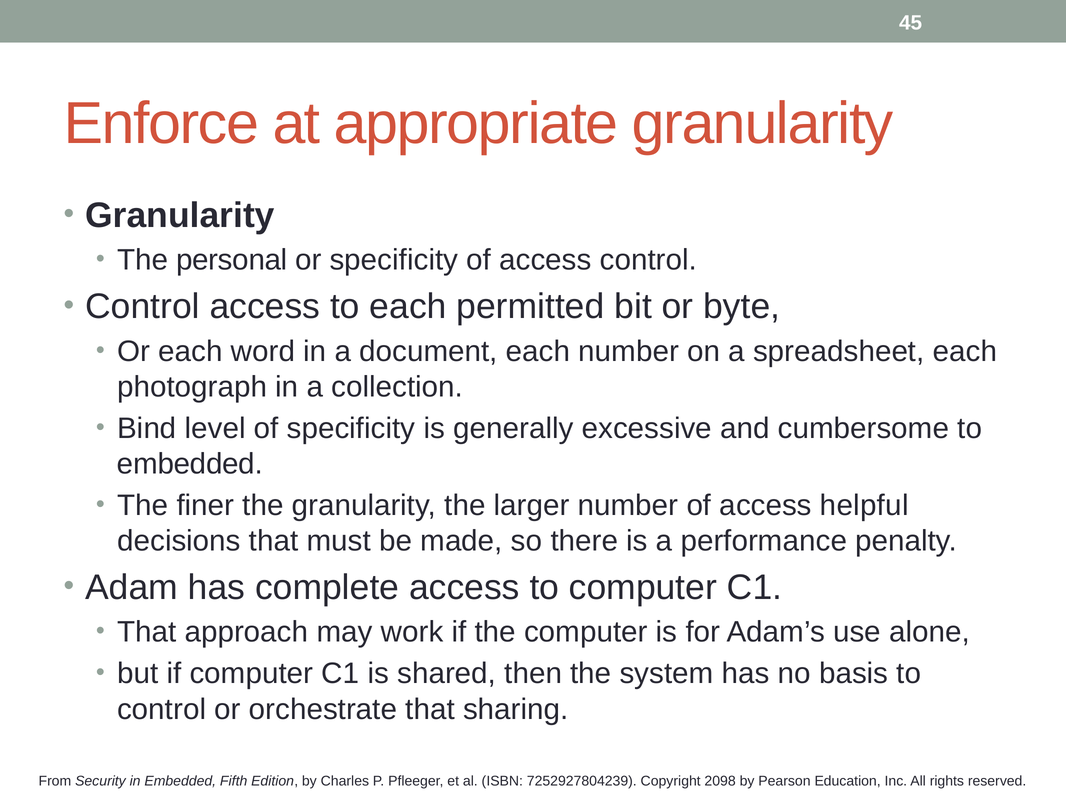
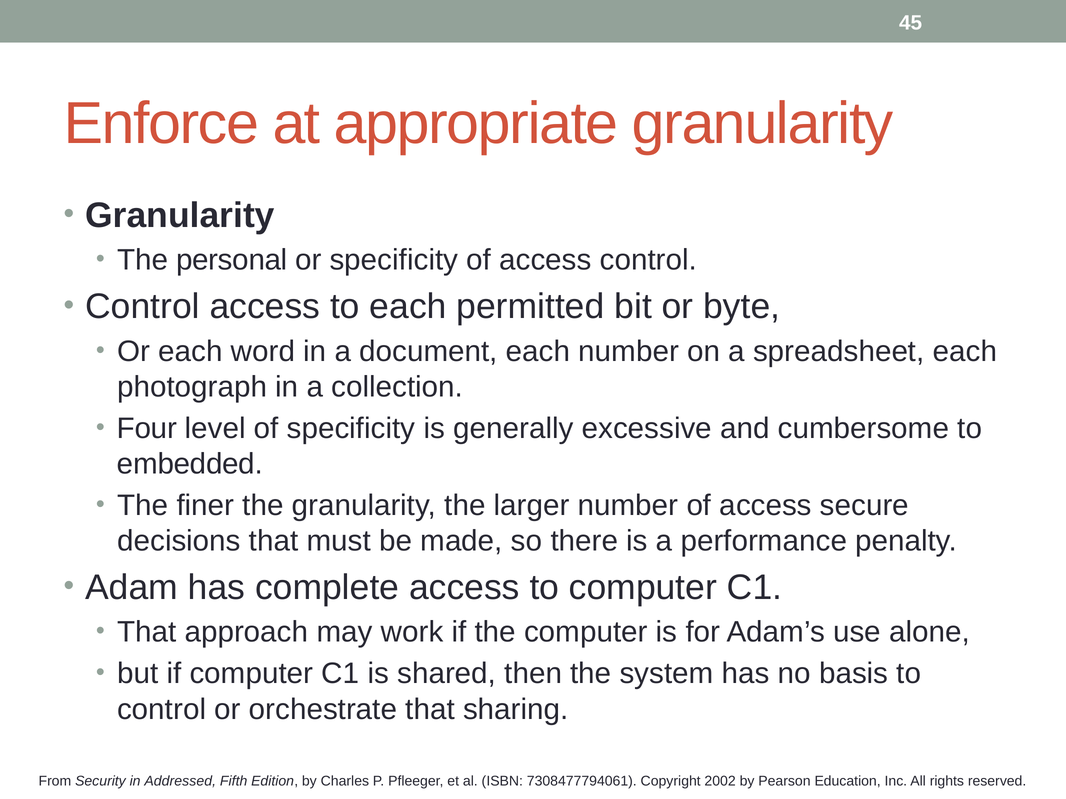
Bind: Bind -> Four (147, 429)
helpful: helpful -> secure (864, 506)
in Embedded: Embedded -> Addressed (180, 782)
7252927804239: 7252927804239 -> 7308477794061 (582, 782)
2098: 2098 -> 2002 (720, 782)
